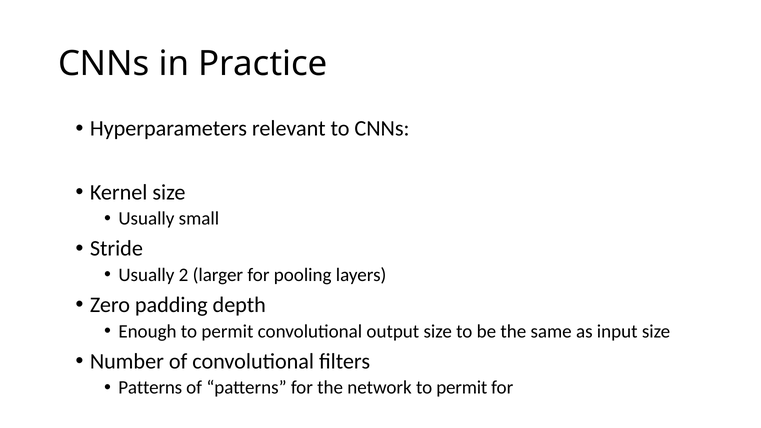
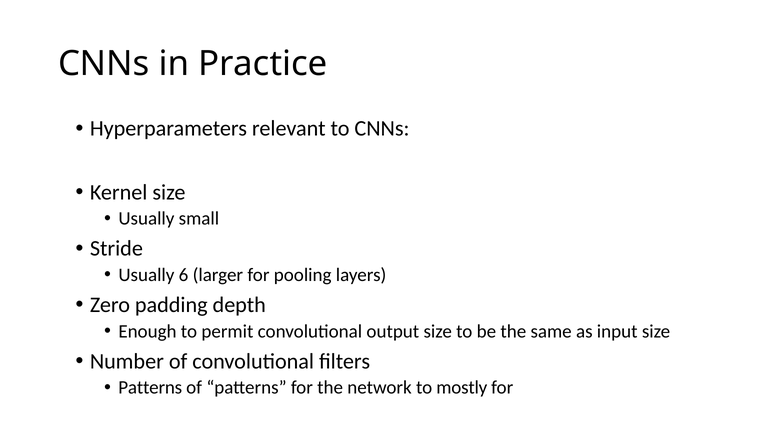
2: 2 -> 6 (184, 275)
network to permit: permit -> mostly (462, 388)
